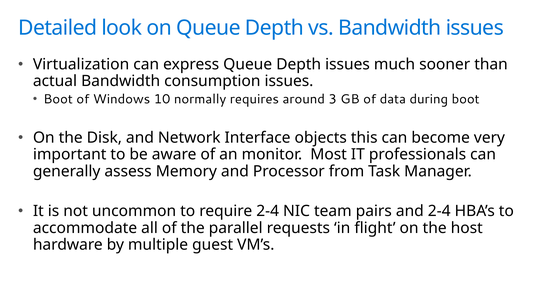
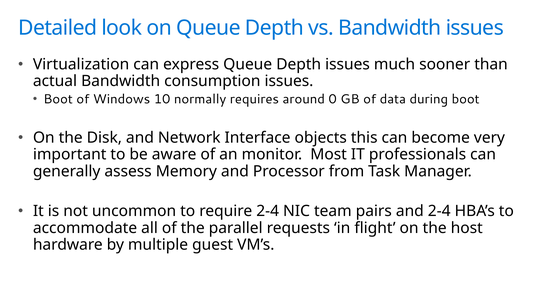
3: 3 -> 0 (333, 99)
